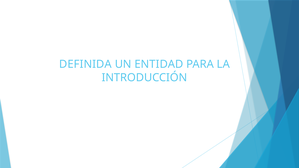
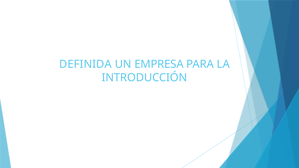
ENTIDAD: ENTIDAD -> EMPRESA (159, 64)
